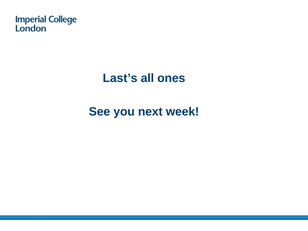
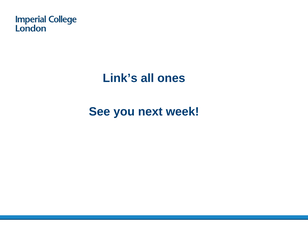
Last’s: Last’s -> Link’s (120, 78)
